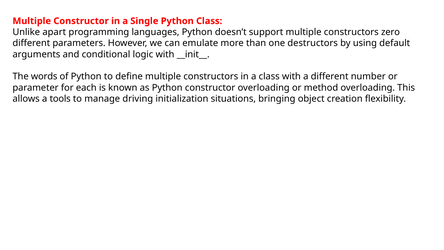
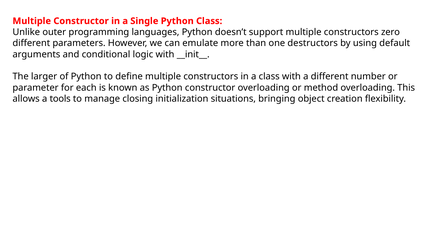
apart: apart -> outer (54, 32)
words: words -> larger (44, 77)
driving: driving -> closing (138, 99)
